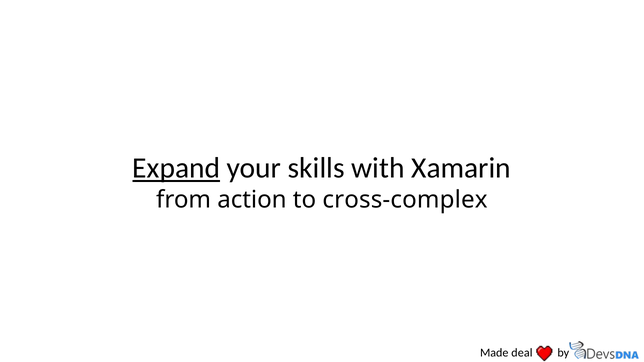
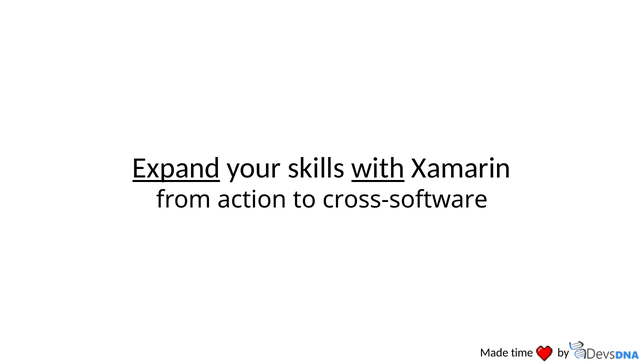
with underline: none -> present (378, 168)
cross-complex: cross-complex -> cross-software (405, 200)
deal: deal -> time (522, 353)
